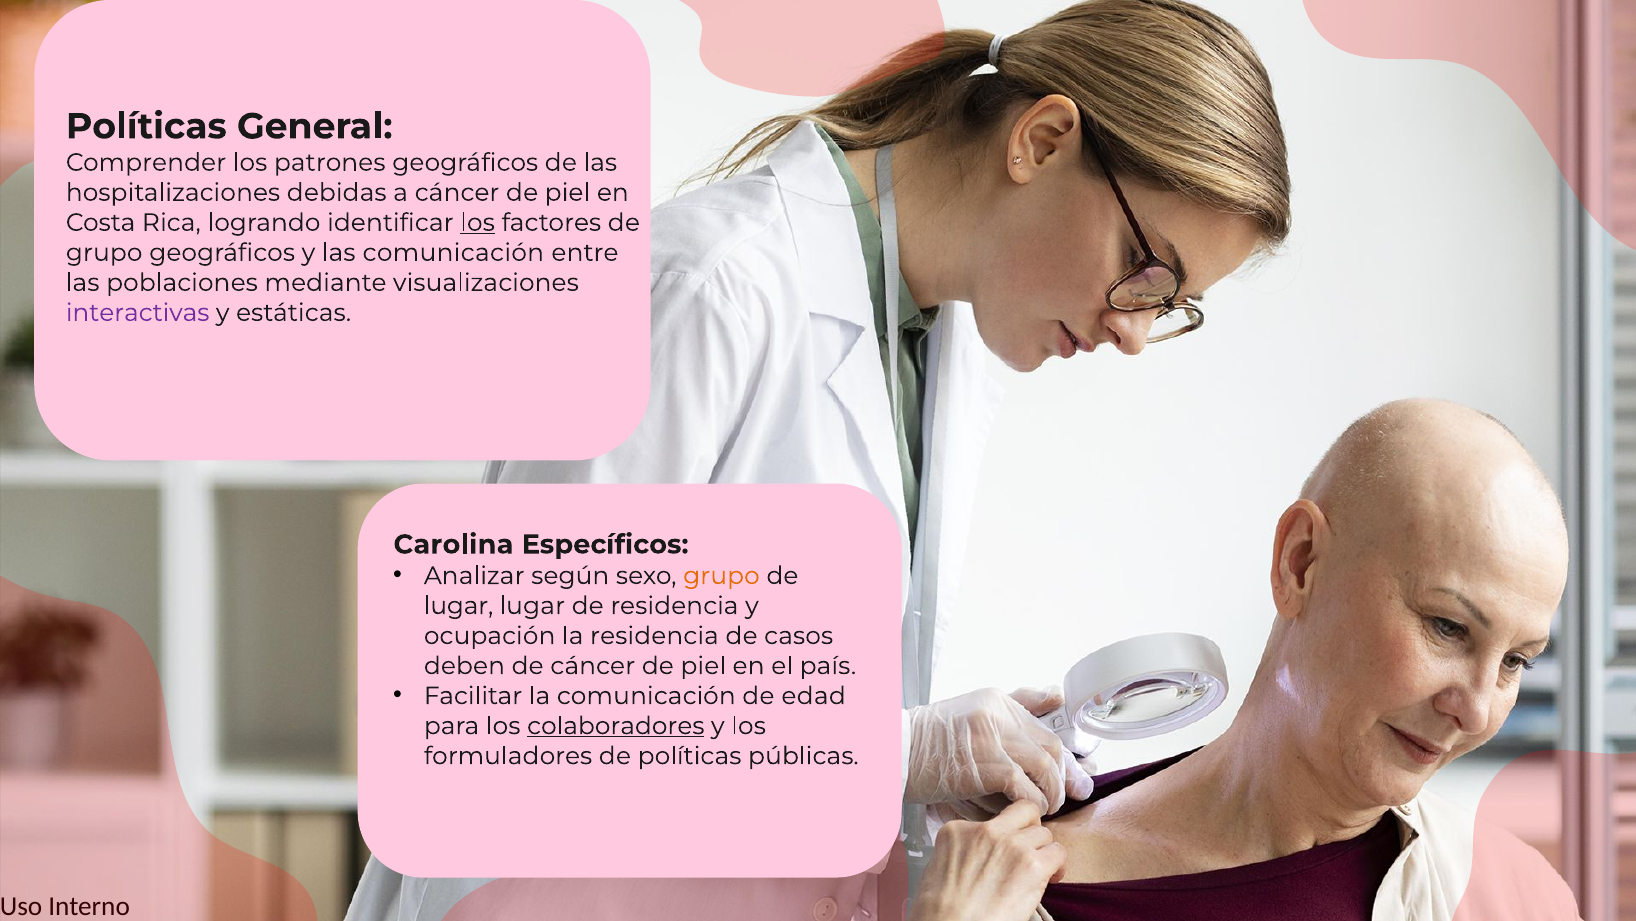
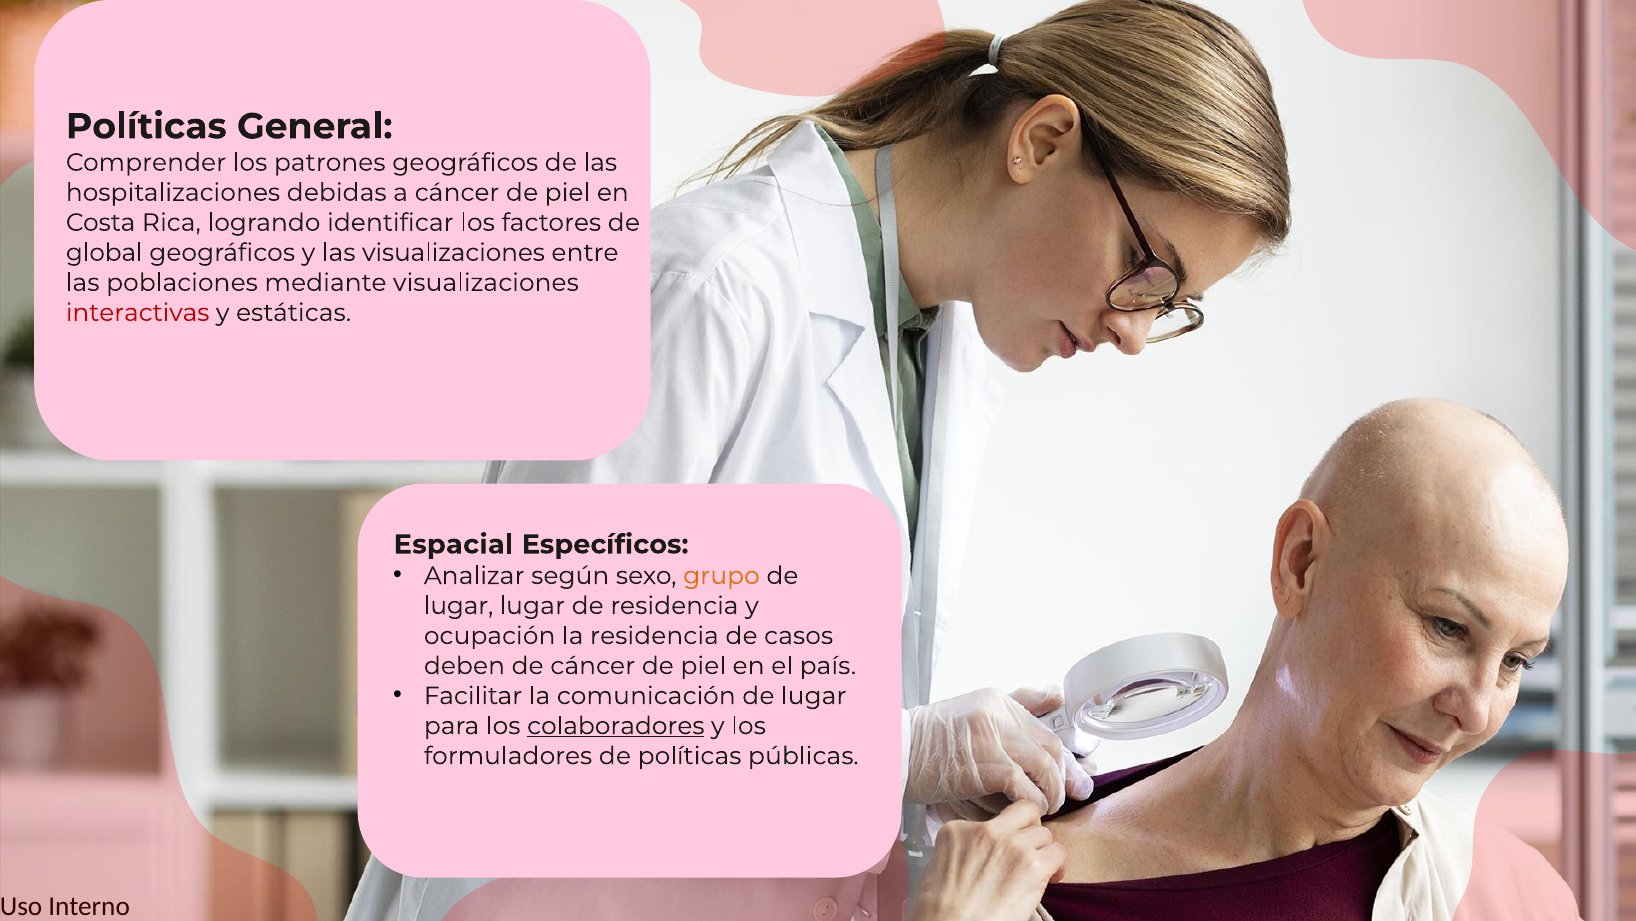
los underline: present -> none (478, 222)
grupo: grupo -> global (104, 252)
las comunicación: comunicación -> visualizaciones (454, 252)
interactivas colour: purple -> red (138, 312)
Carolina: Carolina -> Espacial (453, 544)
comunicación de edad: edad -> lugar (814, 695)
